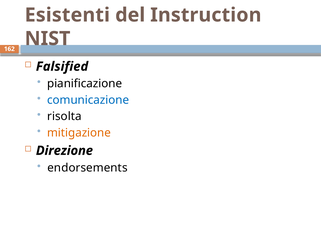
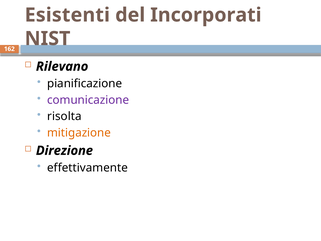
Instruction: Instruction -> Incorporati (206, 15)
Falsified: Falsified -> Rilevano (62, 66)
comunicazione colour: blue -> purple (88, 100)
endorsements: endorsements -> effettivamente (87, 168)
